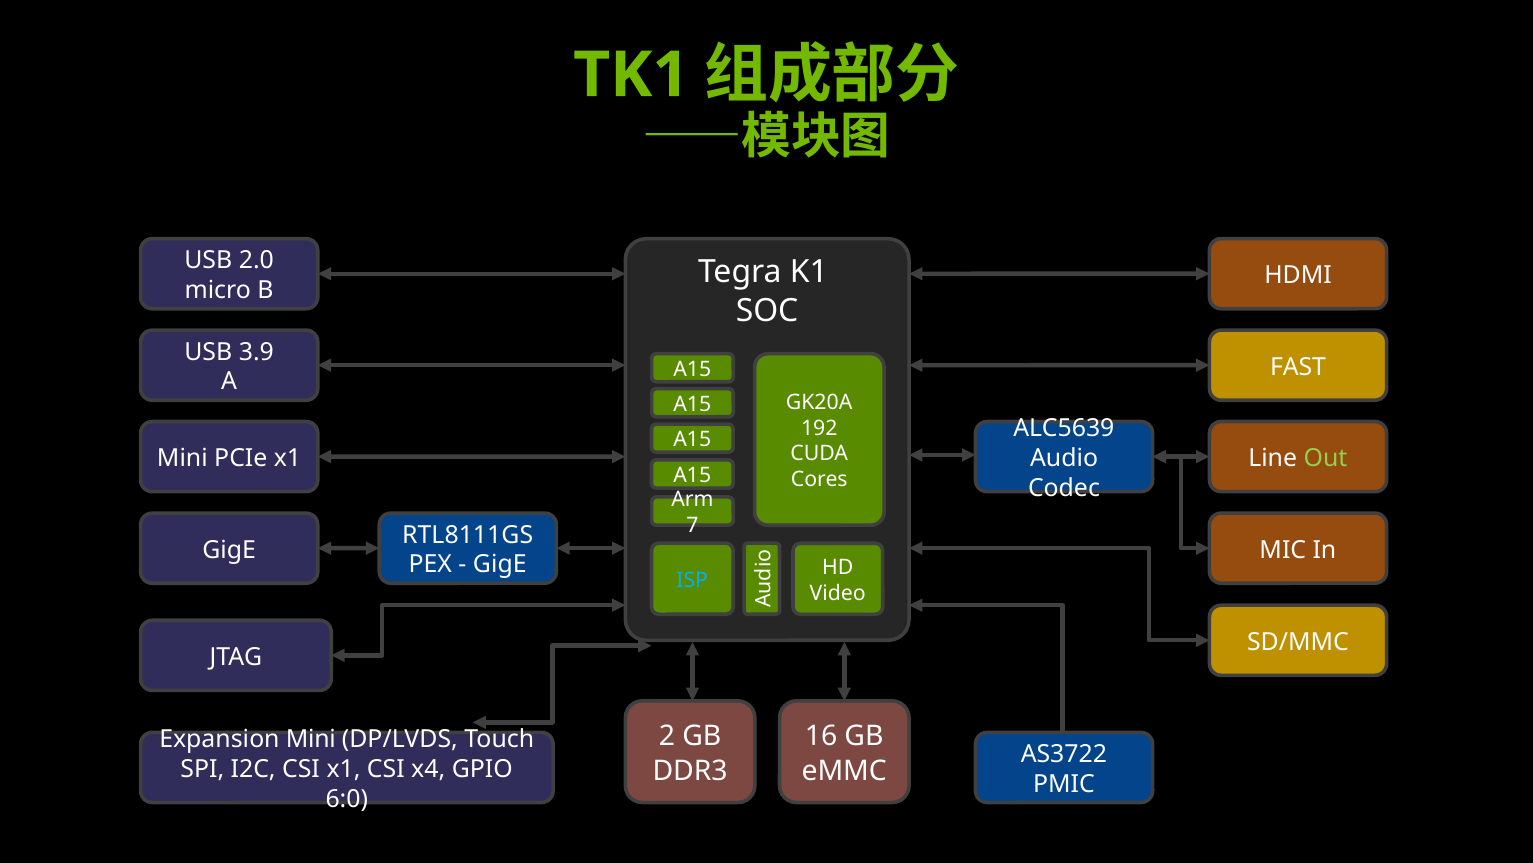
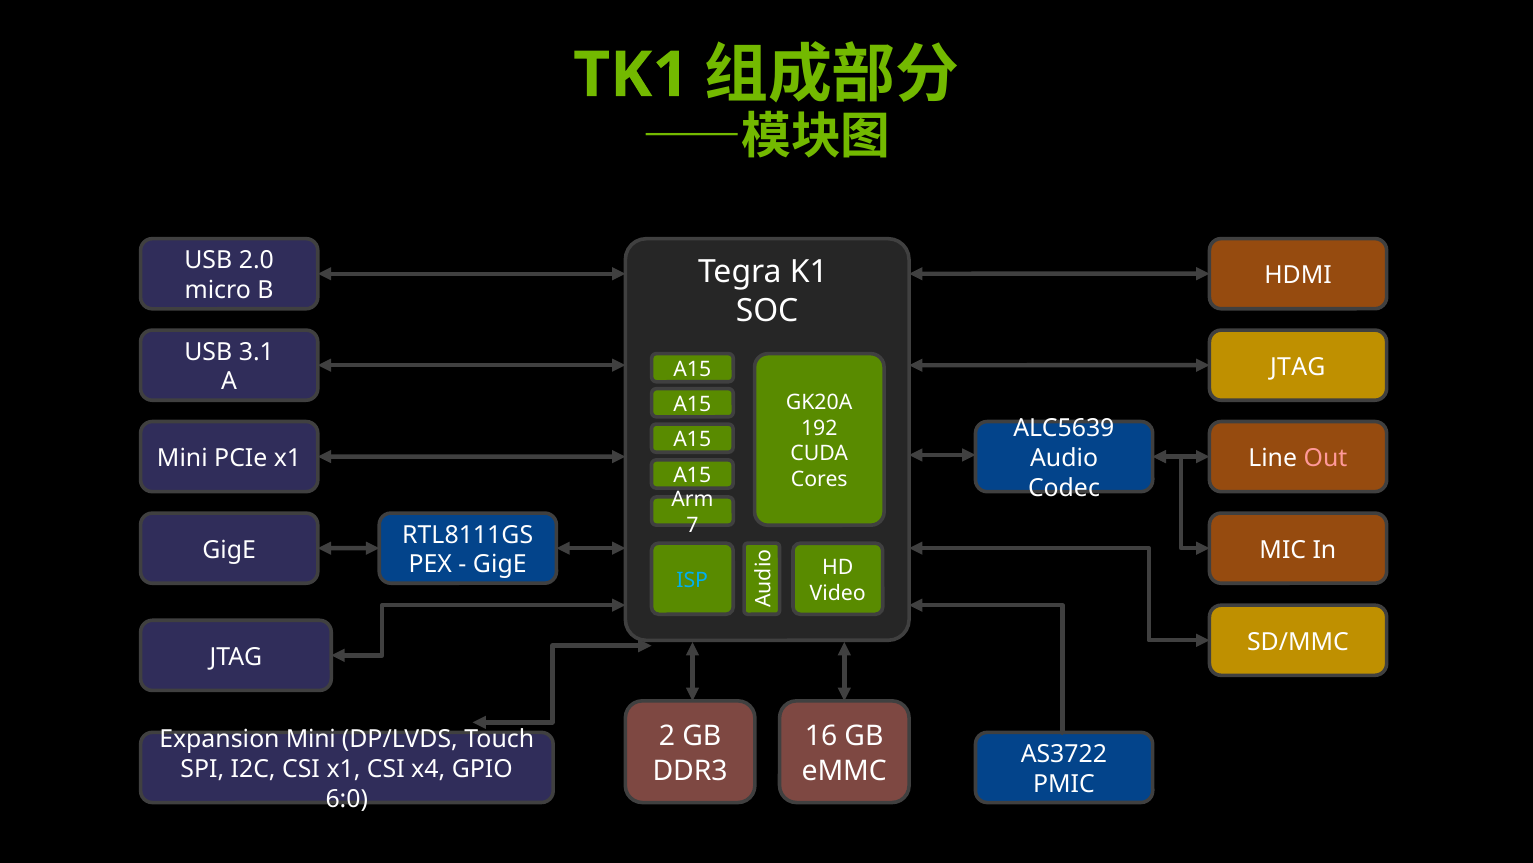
3.9: 3.9 -> 3.1 (256, 352)
FAST: FAST -> JTAG (1298, 367)
Out colour: light green -> pink (1326, 458)
